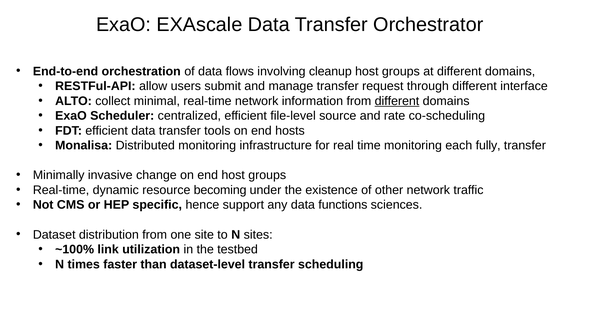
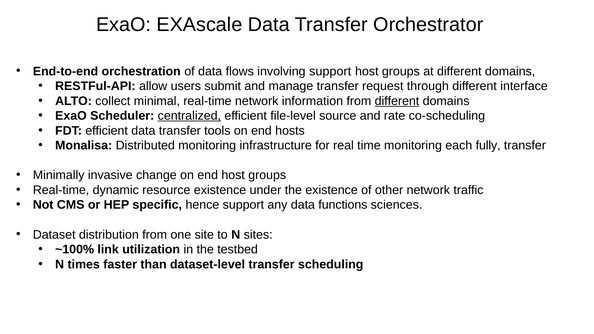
involving cleanup: cleanup -> support (330, 71)
centralized underline: none -> present (189, 116)
resource becoming: becoming -> existence (220, 190)
